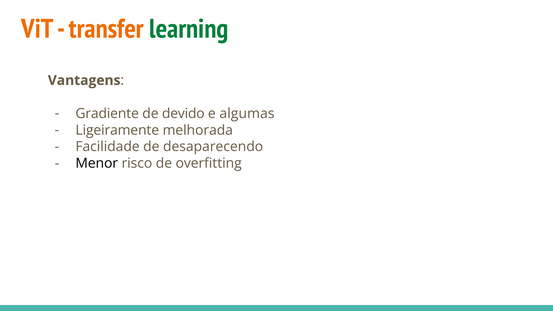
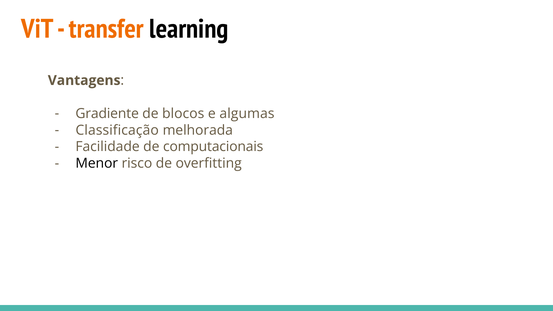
learning colour: green -> black (189, 29)
devido: devido -> blocos (183, 114)
Ligeiramente: Ligeiramente -> Classificação (117, 130)
desaparecendo: desaparecendo -> computacionais (213, 147)
